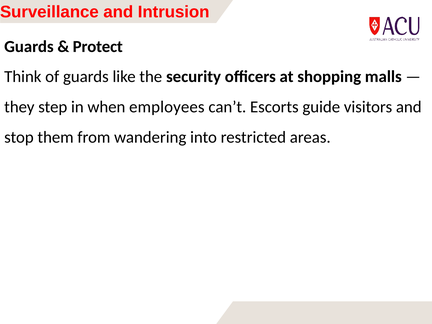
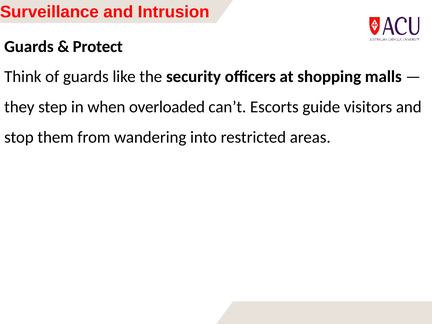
employees: employees -> overloaded (167, 107)
